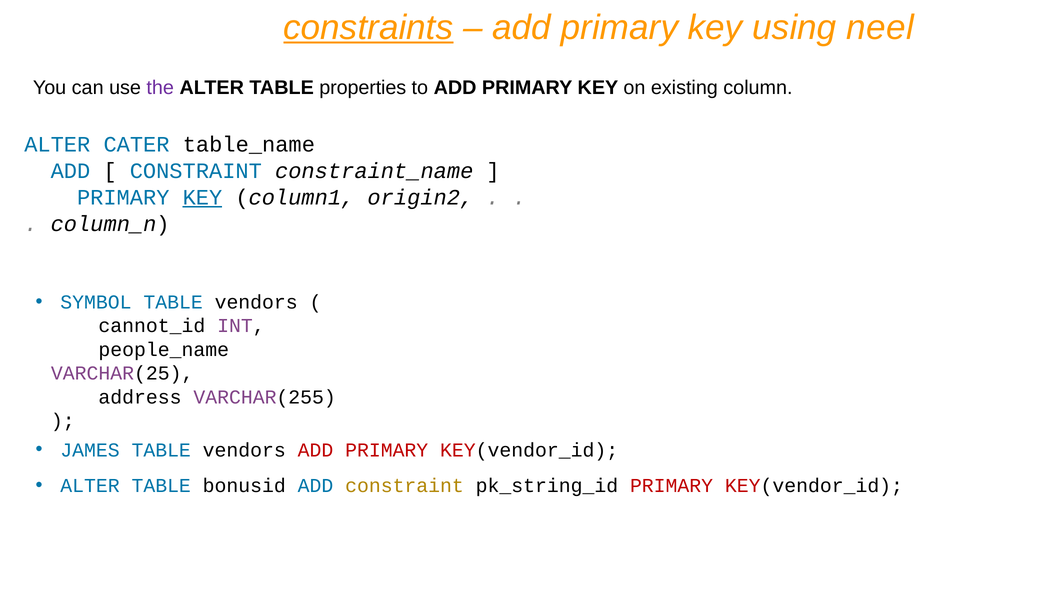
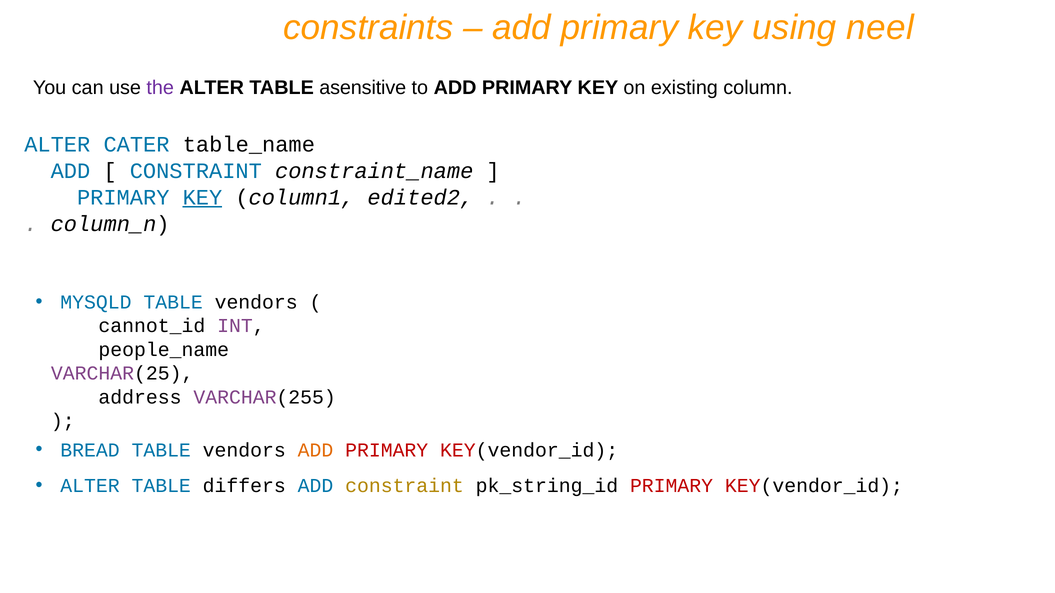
constraints underline: present -> none (368, 27)
properties: properties -> asensitive (363, 88)
origin2: origin2 -> edited2 (420, 198)
SYMBOL: SYMBOL -> MYSQLD (96, 302)
JAMES: JAMES -> BREAD (90, 450)
ADD colour: red -> orange (315, 450)
bonusid: bonusid -> differs (244, 486)
